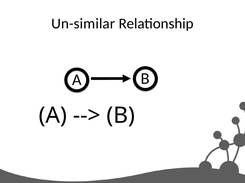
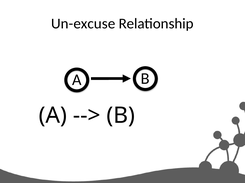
Un-similar: Un-similar -> Un-excuse (83, 24)
